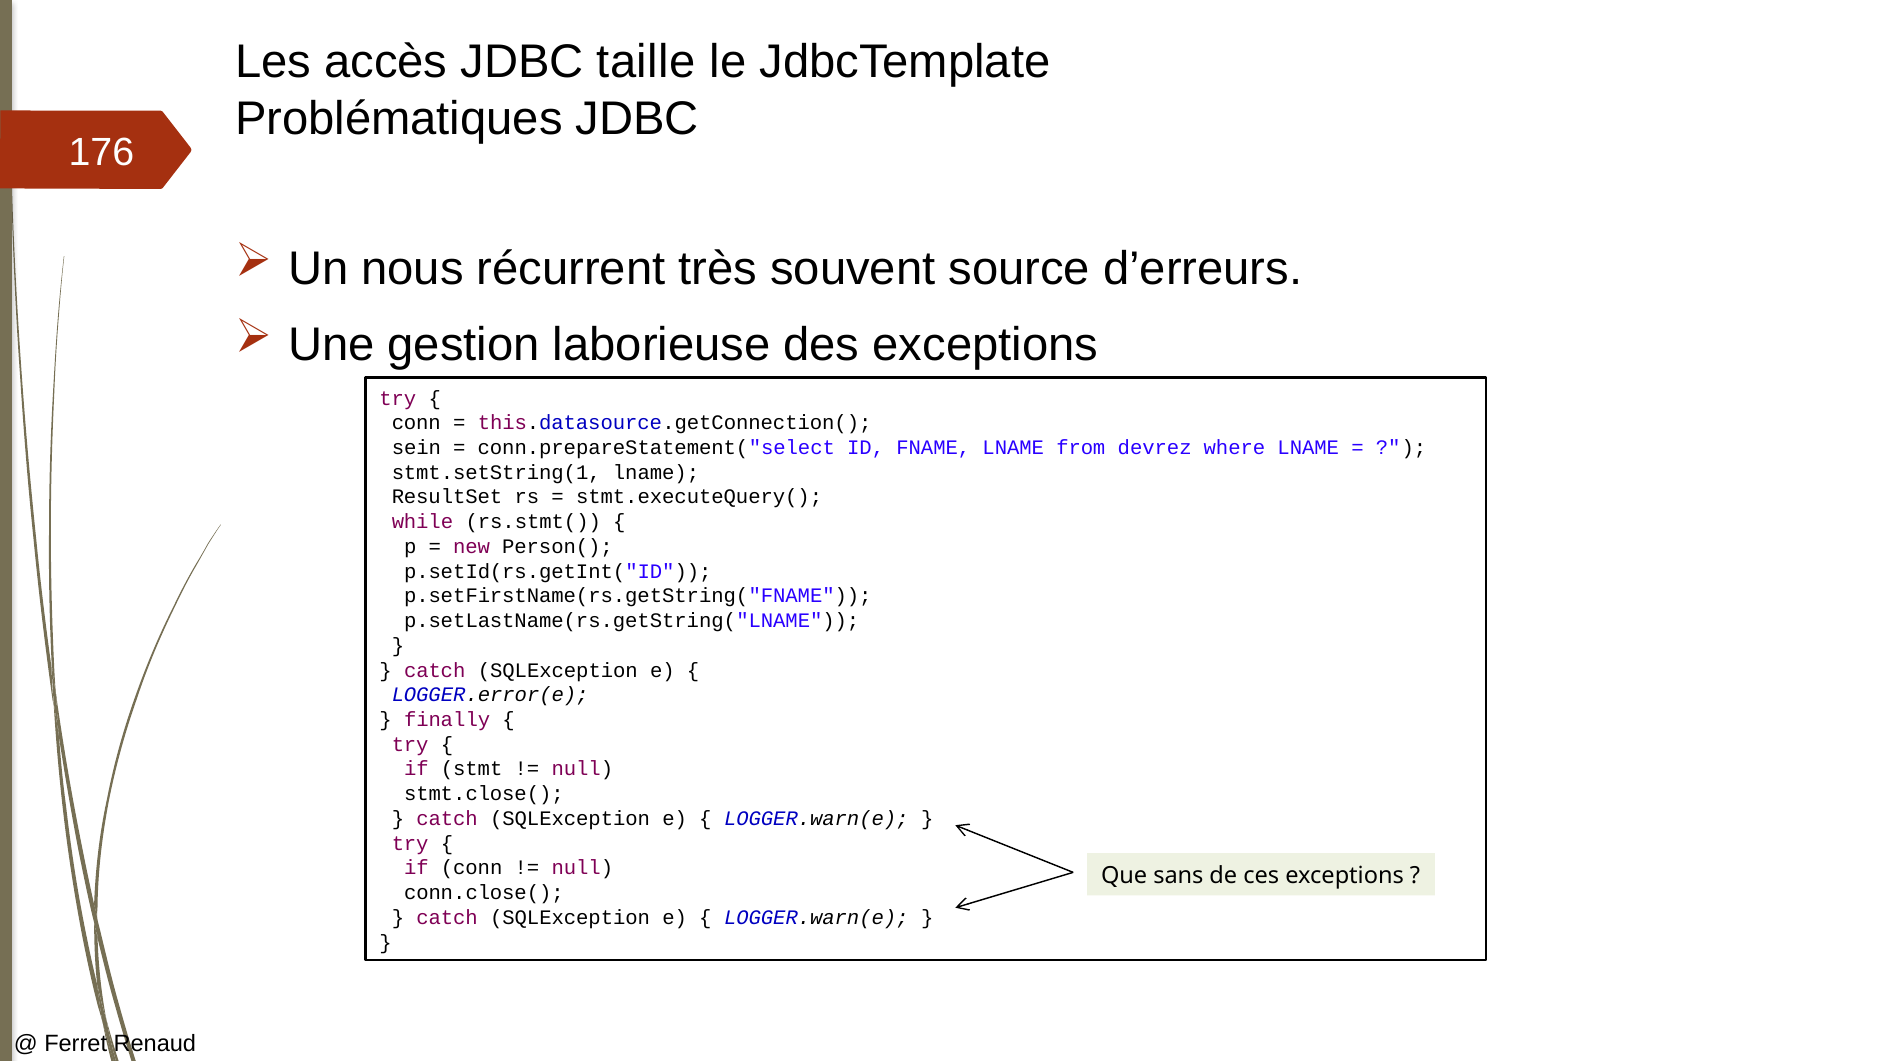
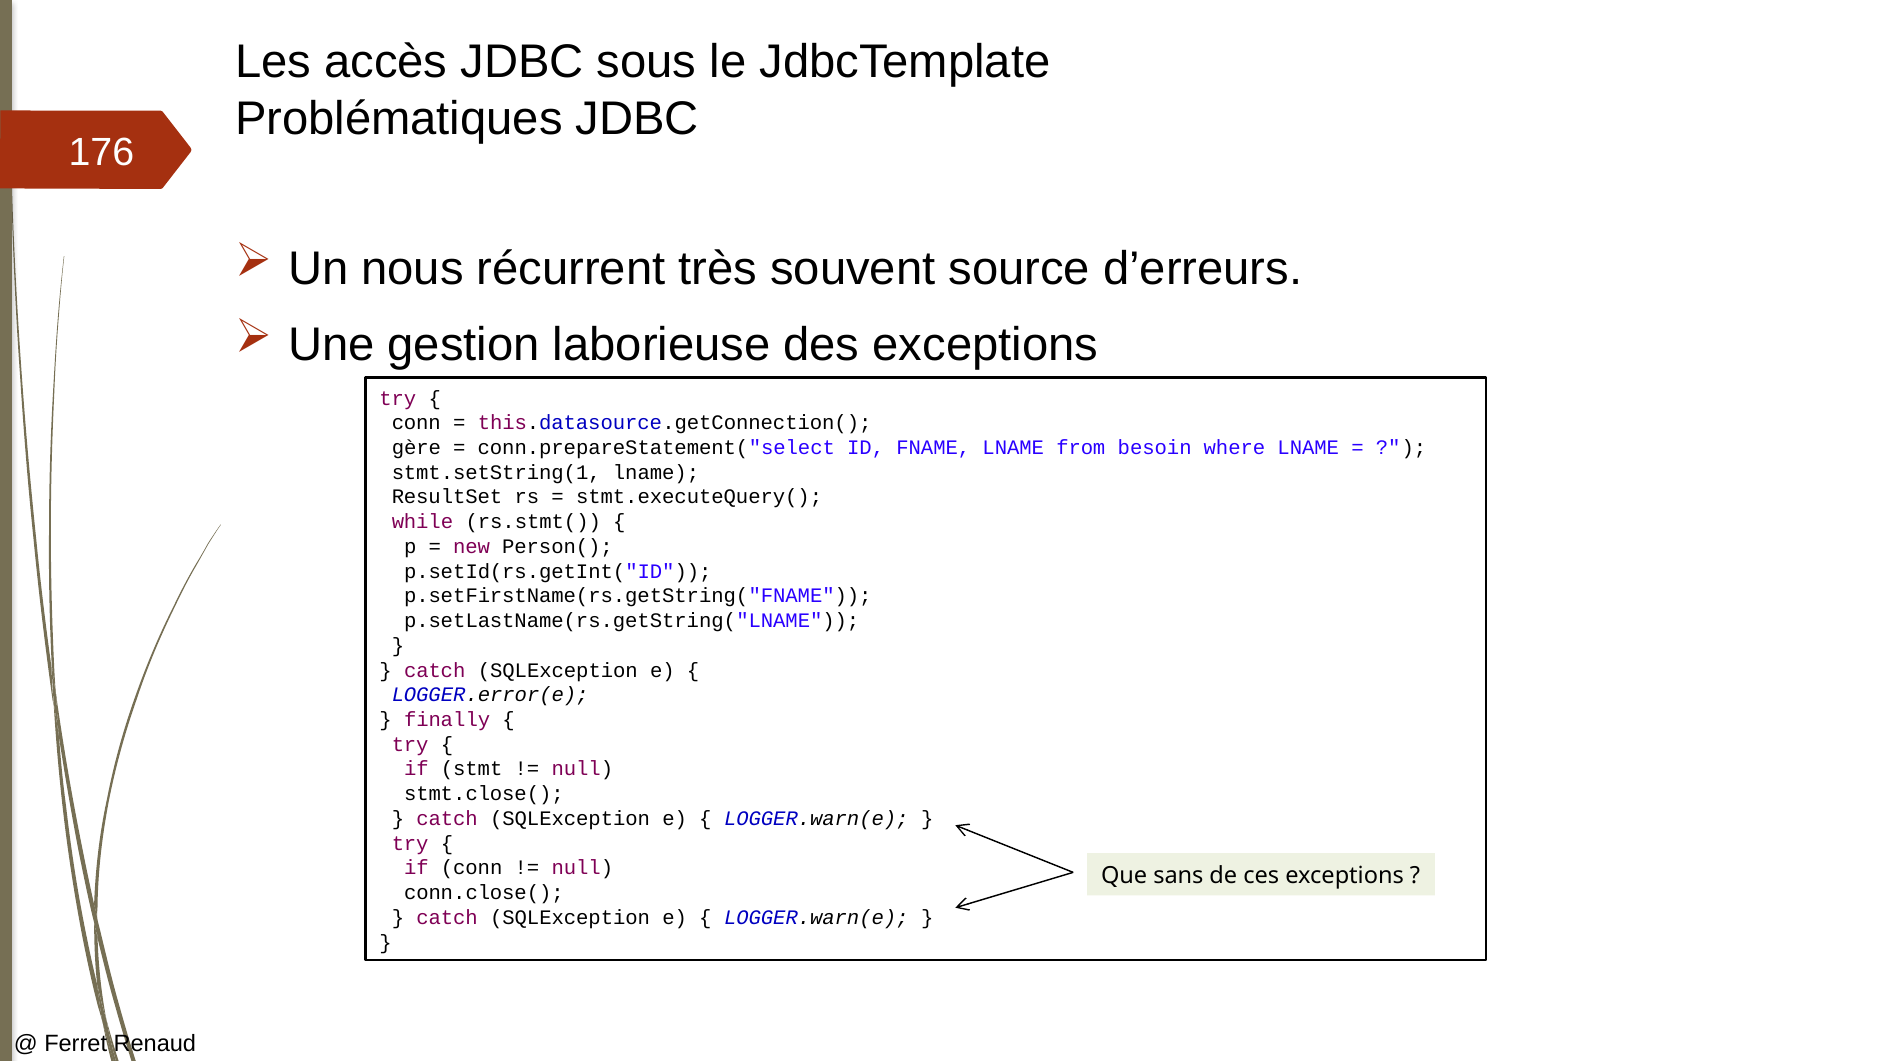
taille: taille -> sous (647, 62)
sein: sein -> gère (416, 448)
devrez: devrez -> besoin (1155, 448)
